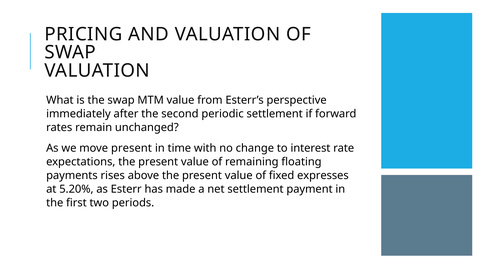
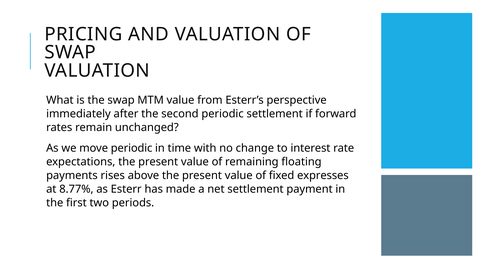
move present: present -> periodic (132, 148)
5.20%: 5.20% -> 8.77% (76, 189)
